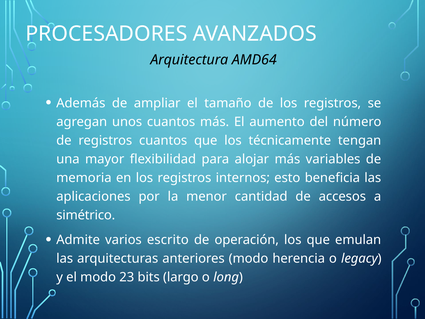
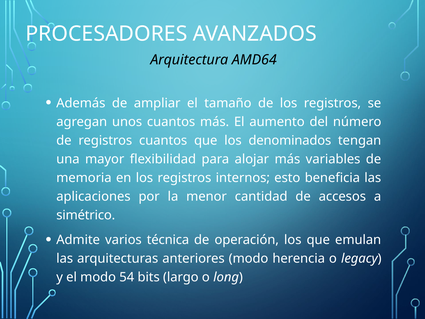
técnicamente: técnicamente -> denominados (290, 140)
escrito: escrito -> técnica (168, 240)
23: 23 -> 54 (127, 277)
